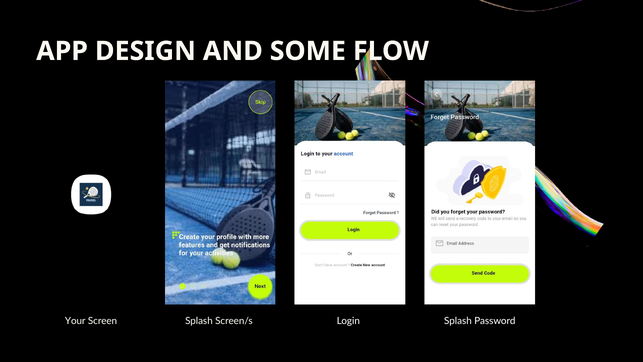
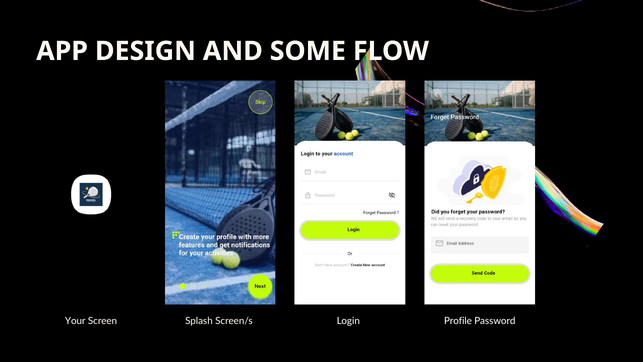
Login Splash: Splash -> Profile (458, 321)
